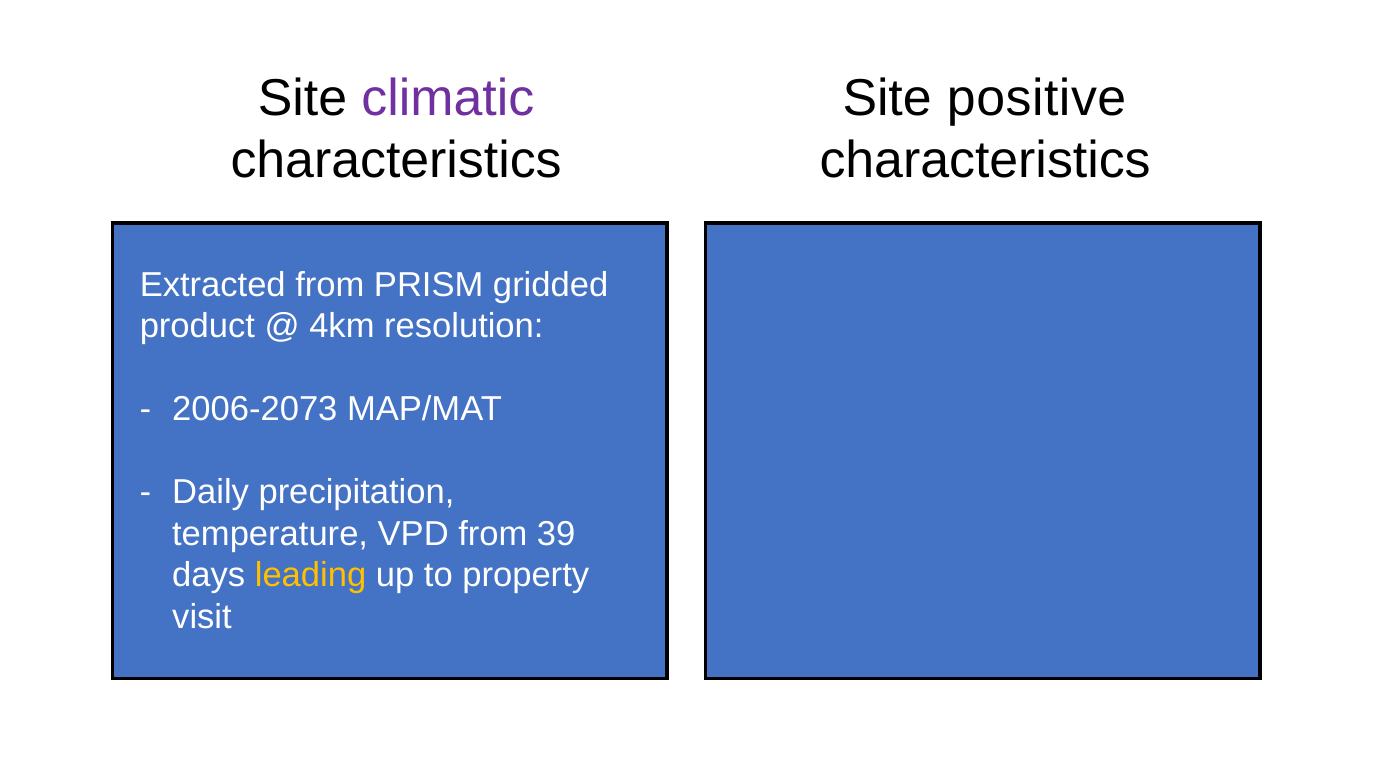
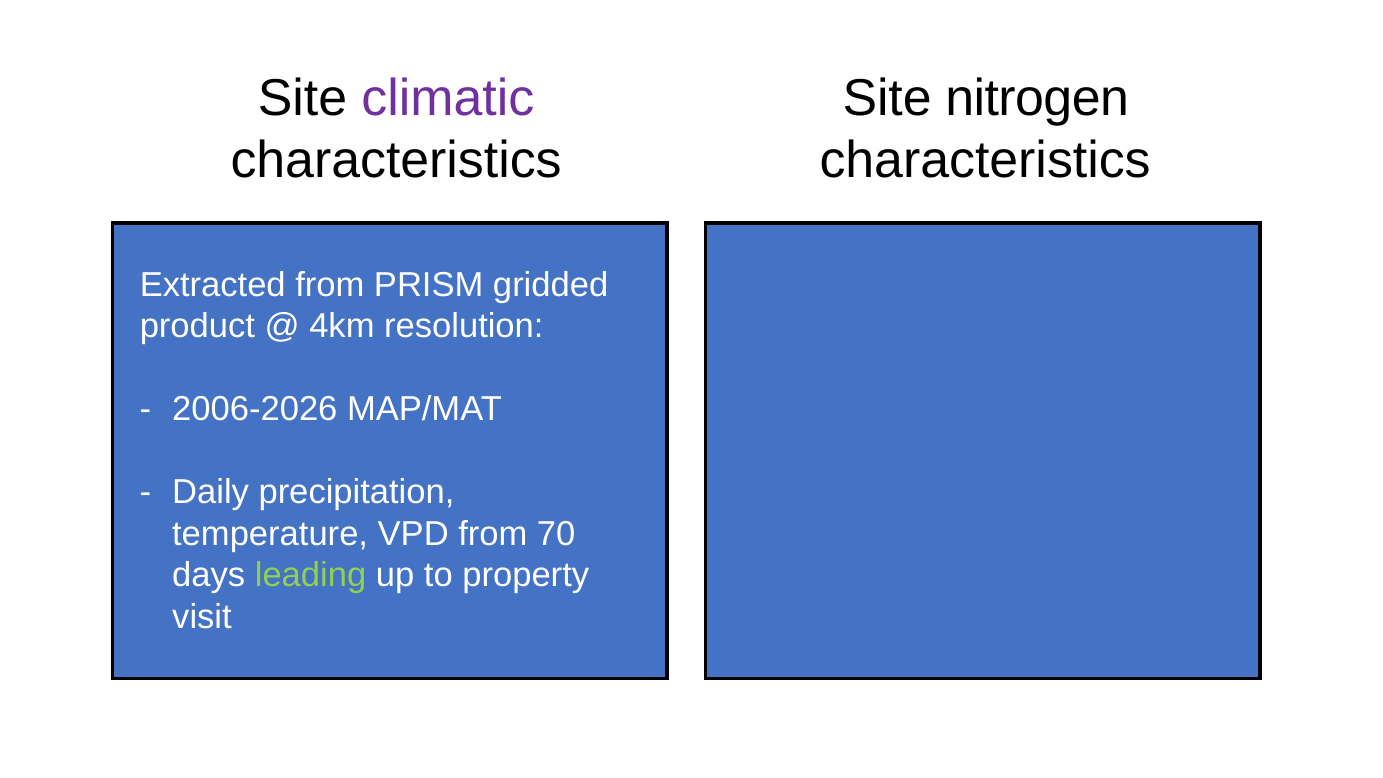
positive: positive -> nitrogen (1037, 98)
2006-2073: 2006-2073 -> 2006-2026 (255, 409)
39: 39 -> 70 (556, 534)
leading colour: yellow -> light green (311, 575)
